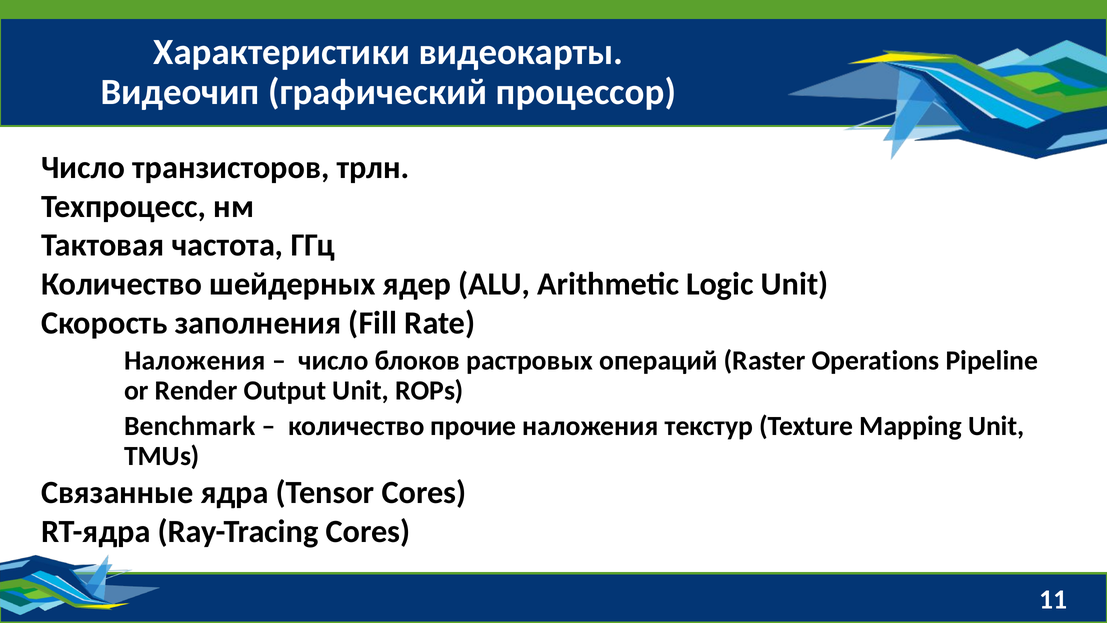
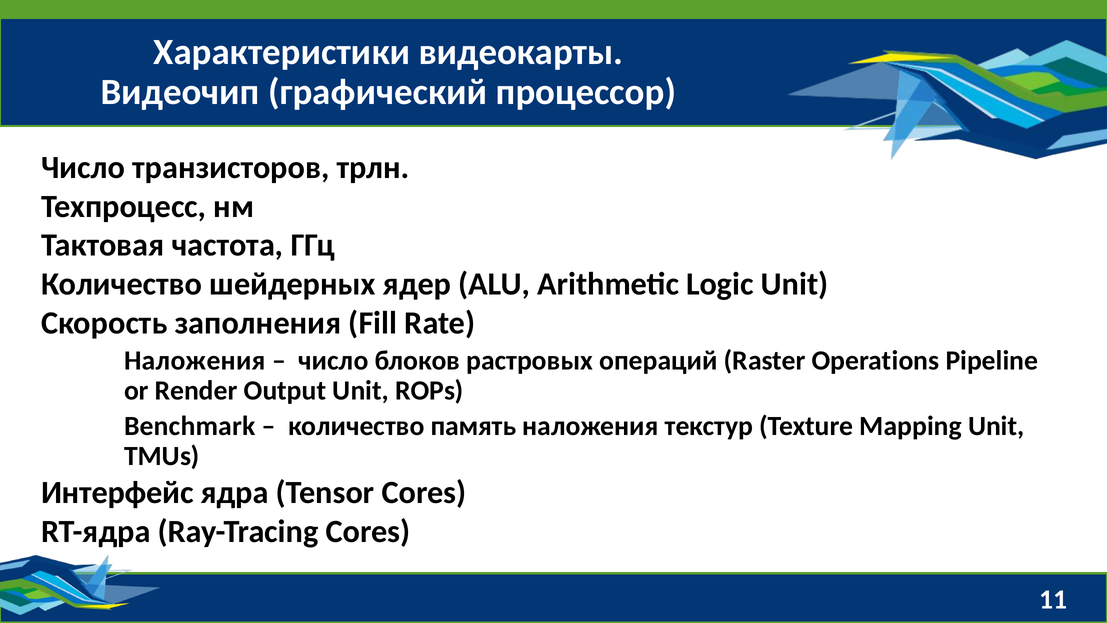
прочие: прочие -> память (473, 426)
Связанные: Связанные -> Интерфейс (117, 492)
